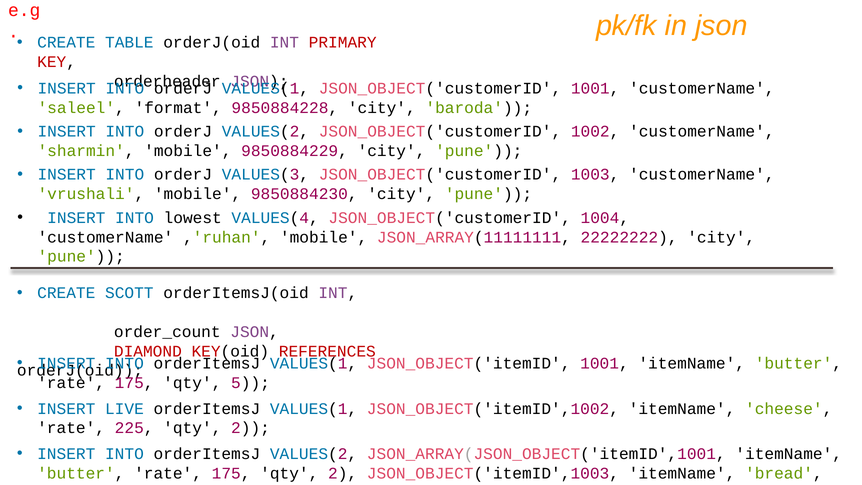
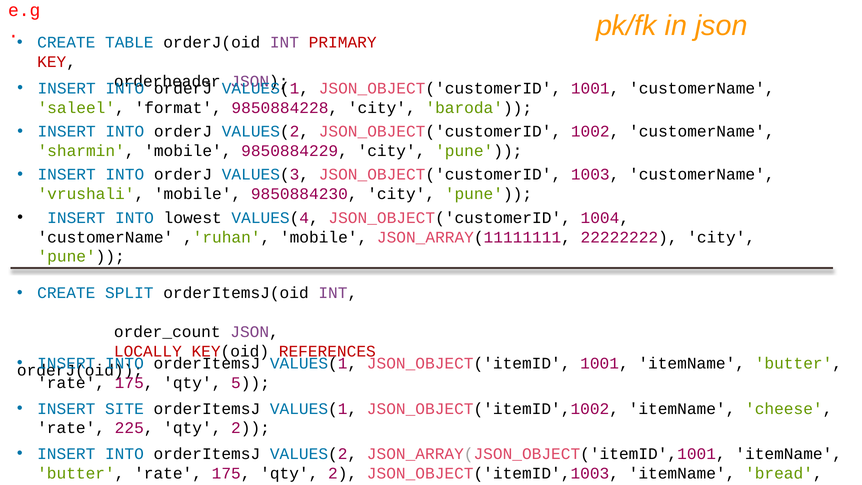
SCOTT: SCOTT -> SPLIT (129, 293)
DIAMOND: DIAMOND -> LOCALLY (148, 351)
LIVE: LIVE -> SITE (124, 409)
